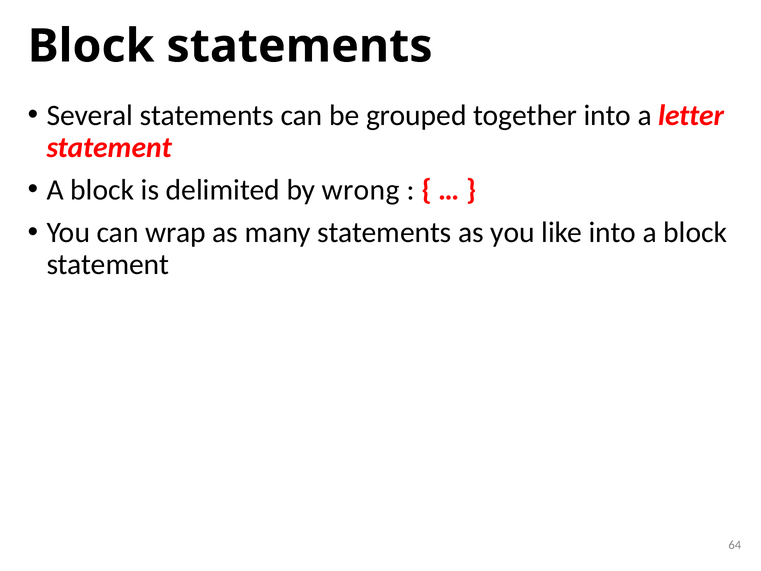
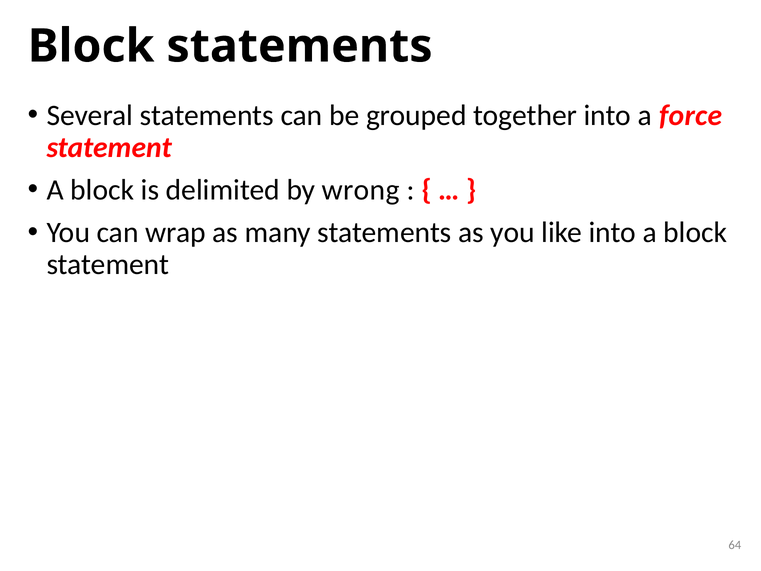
letter: letter -> force (691, 115)
